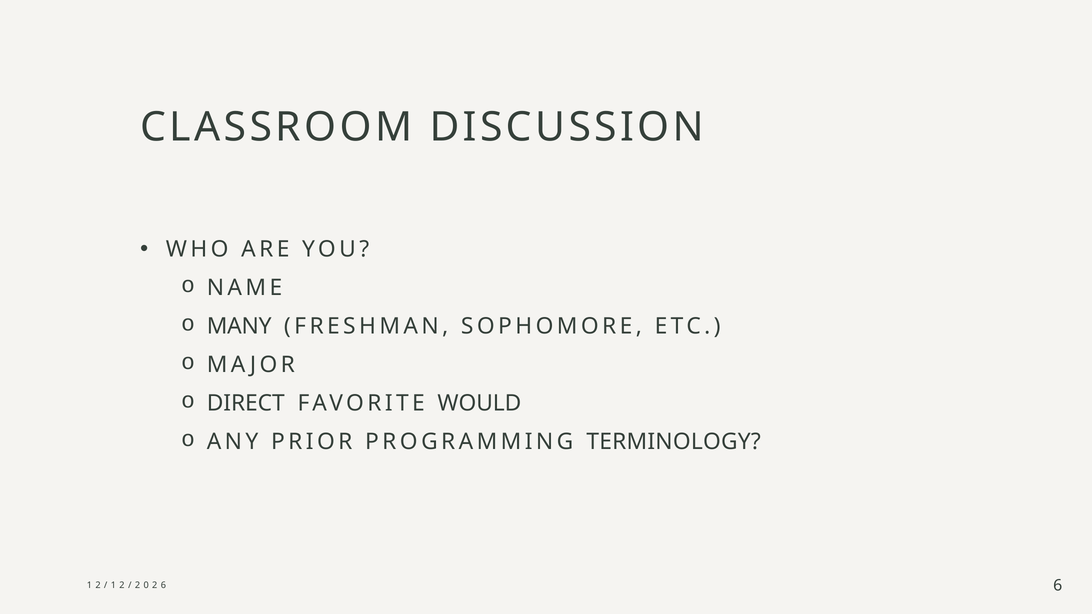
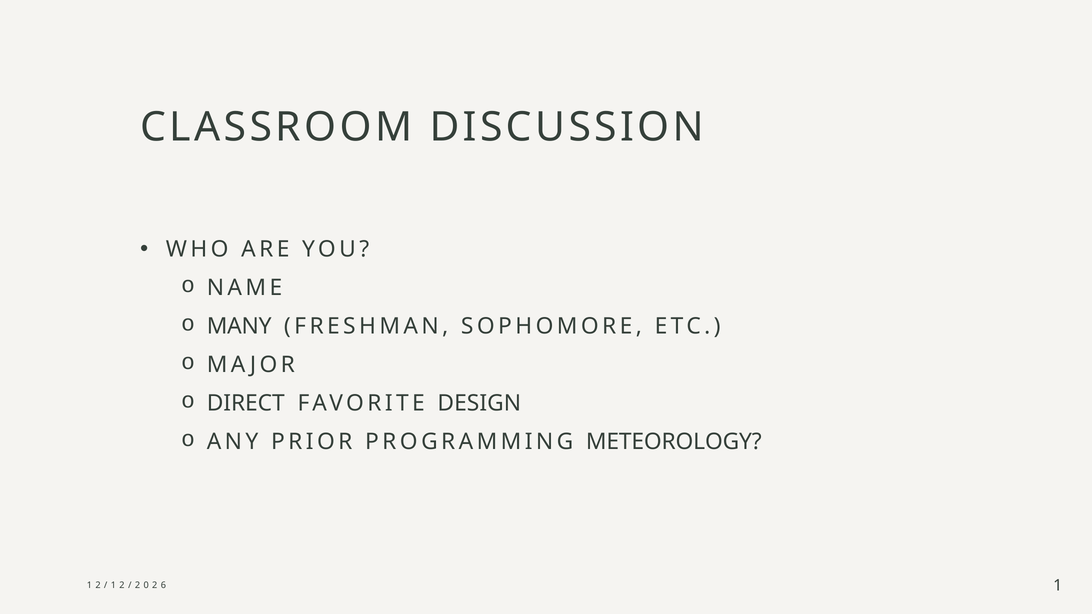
WOULD: WOULD -> DESIGN (479, 403)
TERMINOLOGY: TERMINOLOGY -> METEOROLOGY (674, 442)
6: 6 -> 1 (1058, 585)
